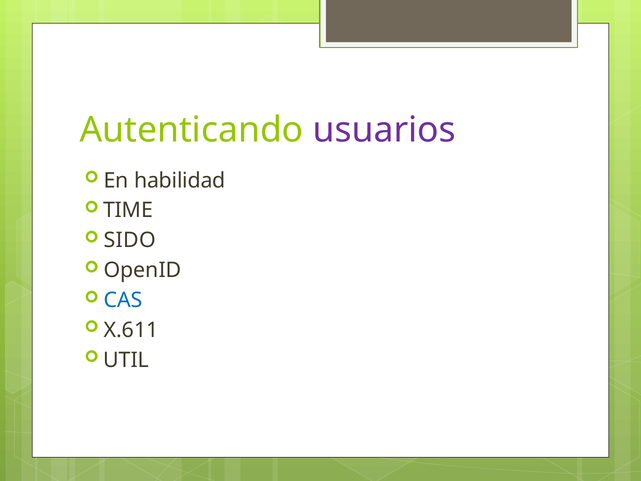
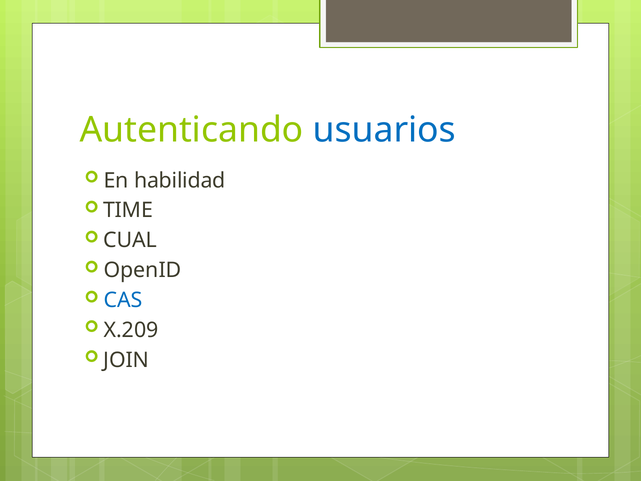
usuarios colour: purple -> blue (384, 130)
SIDO: SIDO -> CUAL (130, 240)
X.611: X.611 -> X.209 (131, 330)
UTIL: UTIL -> JOIN (126, 360)
